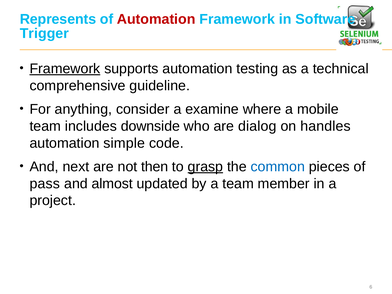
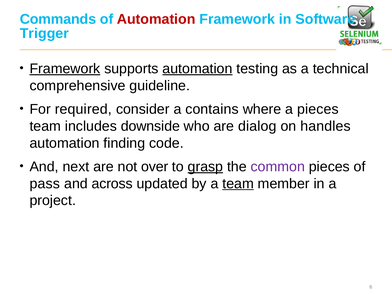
Represents: Represents -> Commands (58, 19)
automation underline: none -> present (197, 69)
anything: anything -> required (83, 109)
examine: examine -> contains (212, 109)
a mobile: mobile -> pieces (318, 109)
simple: simple -> finding (124, 143)
then: then -> over (155, 167)
common colour: blue -> purple (278, 167)
almost: almost -> across (112, 184)
team underline: none -> present (238, 184)
